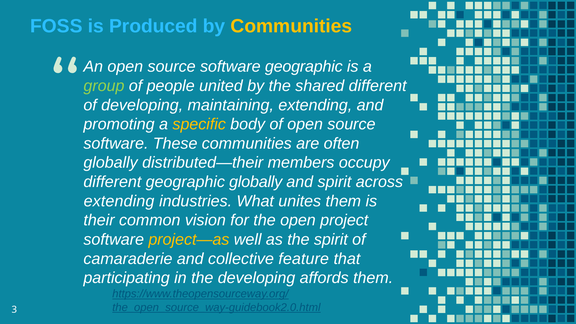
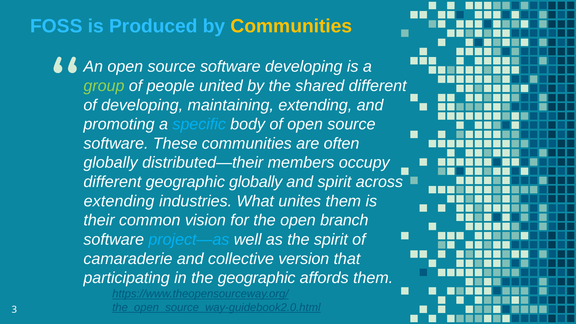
software geographic: geographic -> developing (304, 67)
specific colour: yellow -> light blue (199, 124)
project: project -> branch (344, 220)
project—as colour: yellow -> light blue (189, 240)
feature: feature -> version (304, 259)
the developing: developing -> geographic (257, 278)
